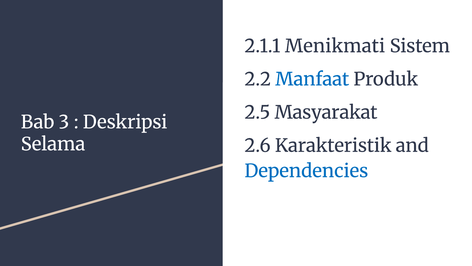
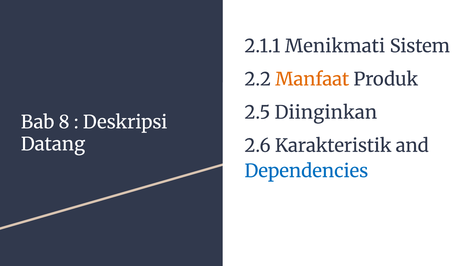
Manfaat colour: blue -> orange (312, 79)
Masyarakat: Masyarakat -> Diinginkan (326, 112)
3: 3 -> 8 (64, 122)
Selama: Selama -> Datang (53, 144)
